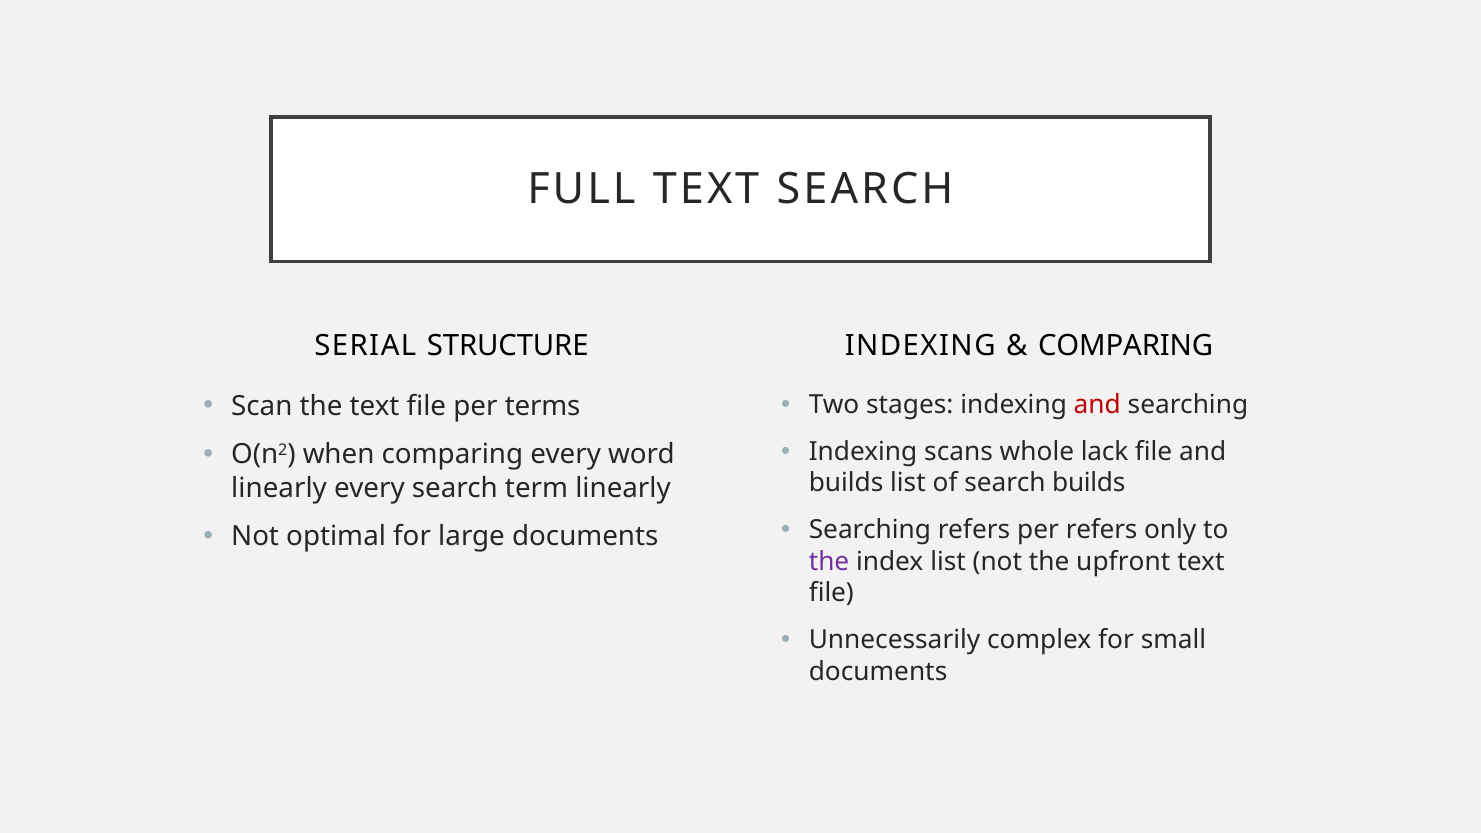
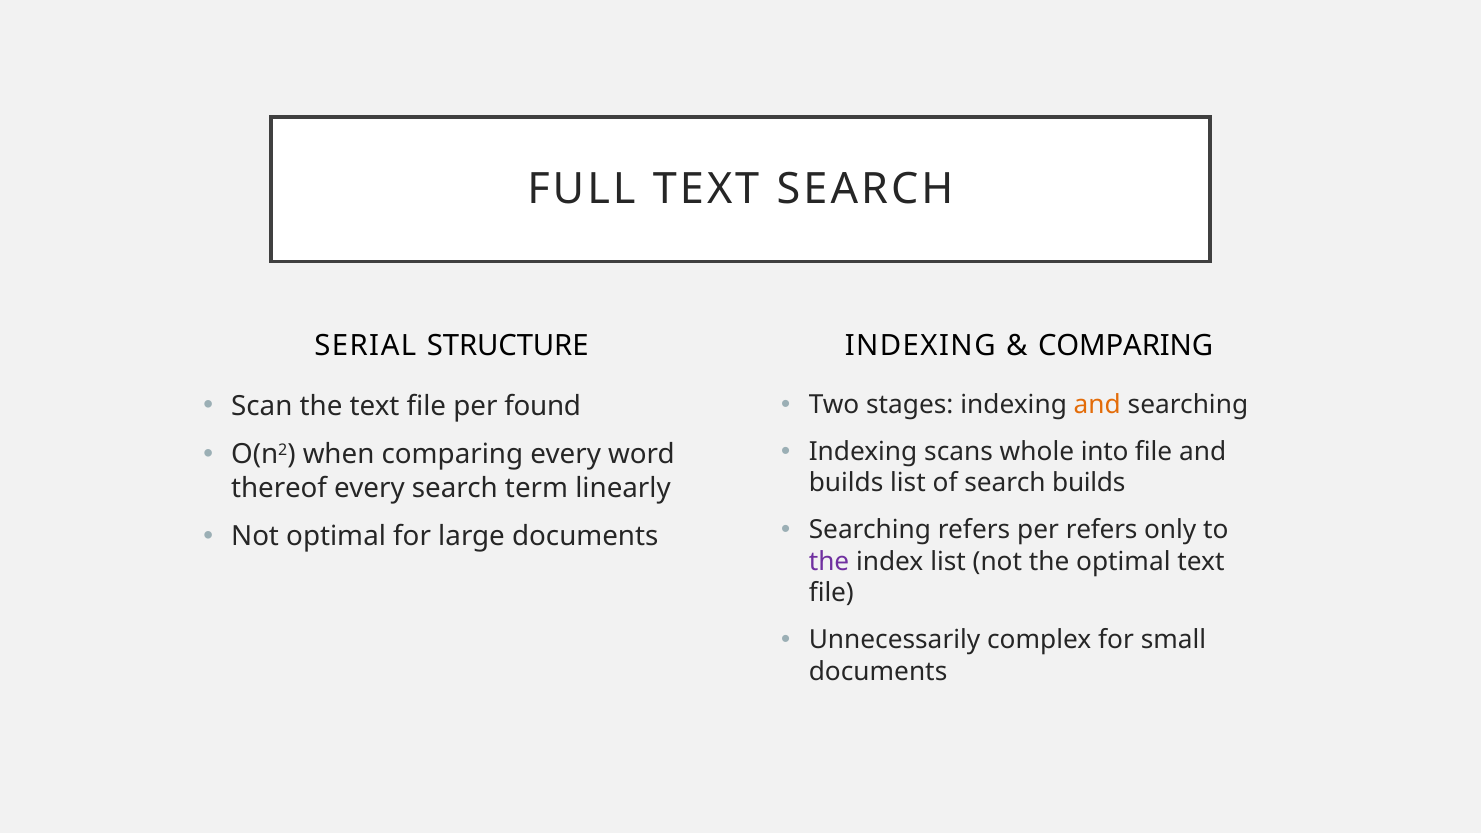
terms: terms -> found (543, 406)
and colour: red -> orange (1097, 405)
lack: lack -> into (1105, 452)
linearly: linearly -> thereof (279, 488)
the upfront: upfront -> optimal (1123, 562)
